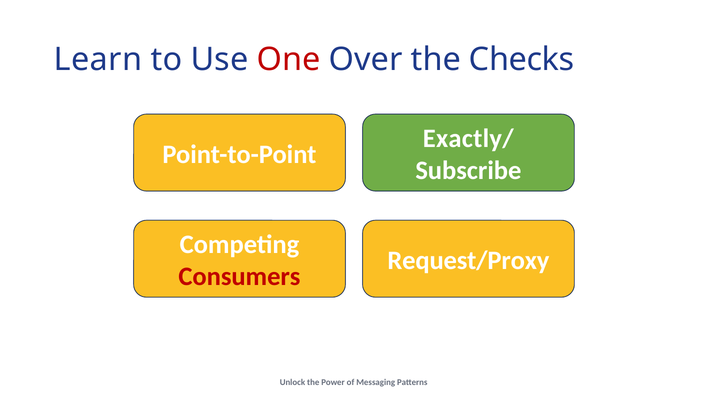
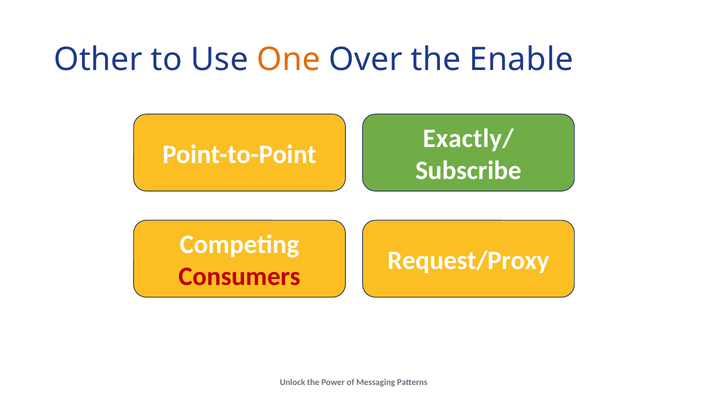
Learn: Learn -> Other (98, 59)
One colour: red -> orange (289, 59)
Checks: Checks -> Enable (521, 59)
